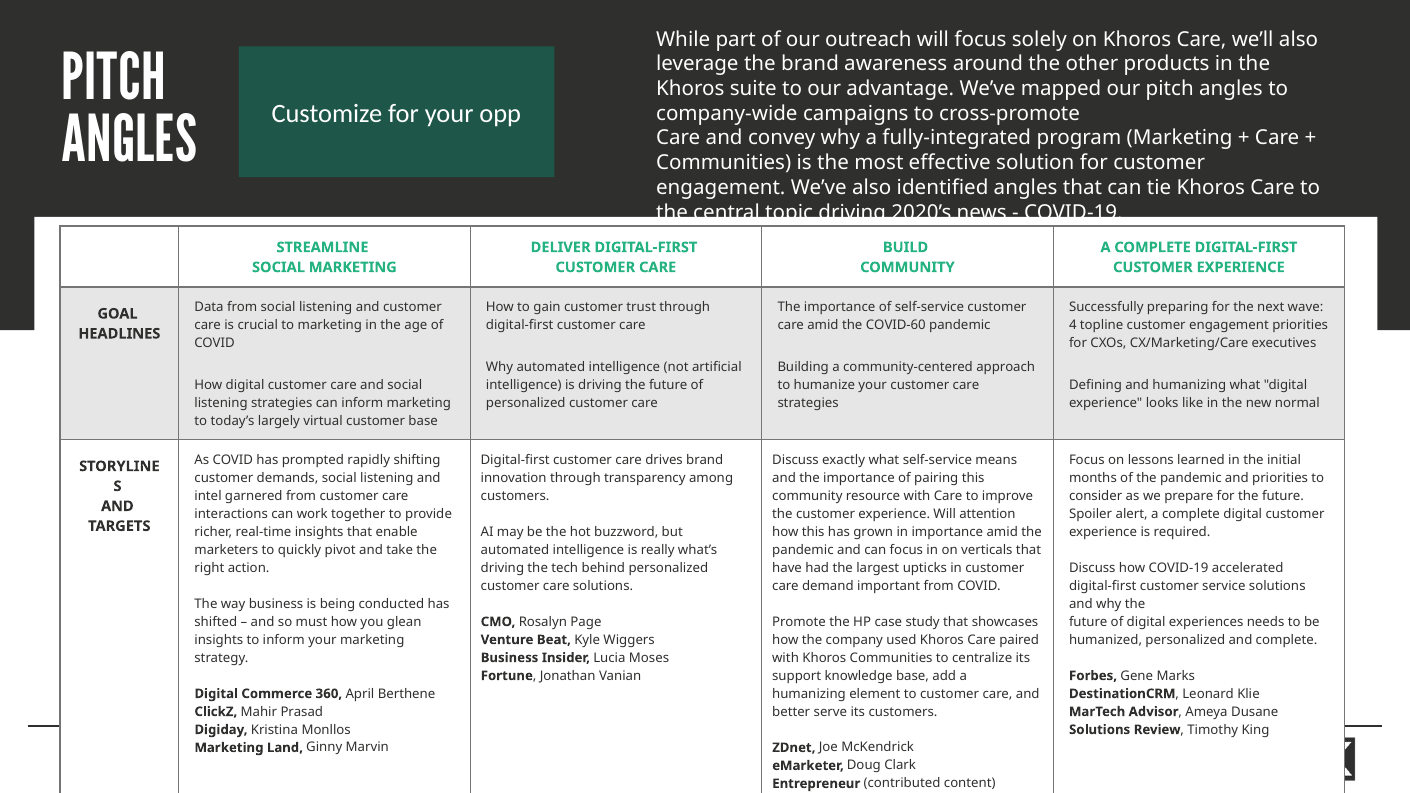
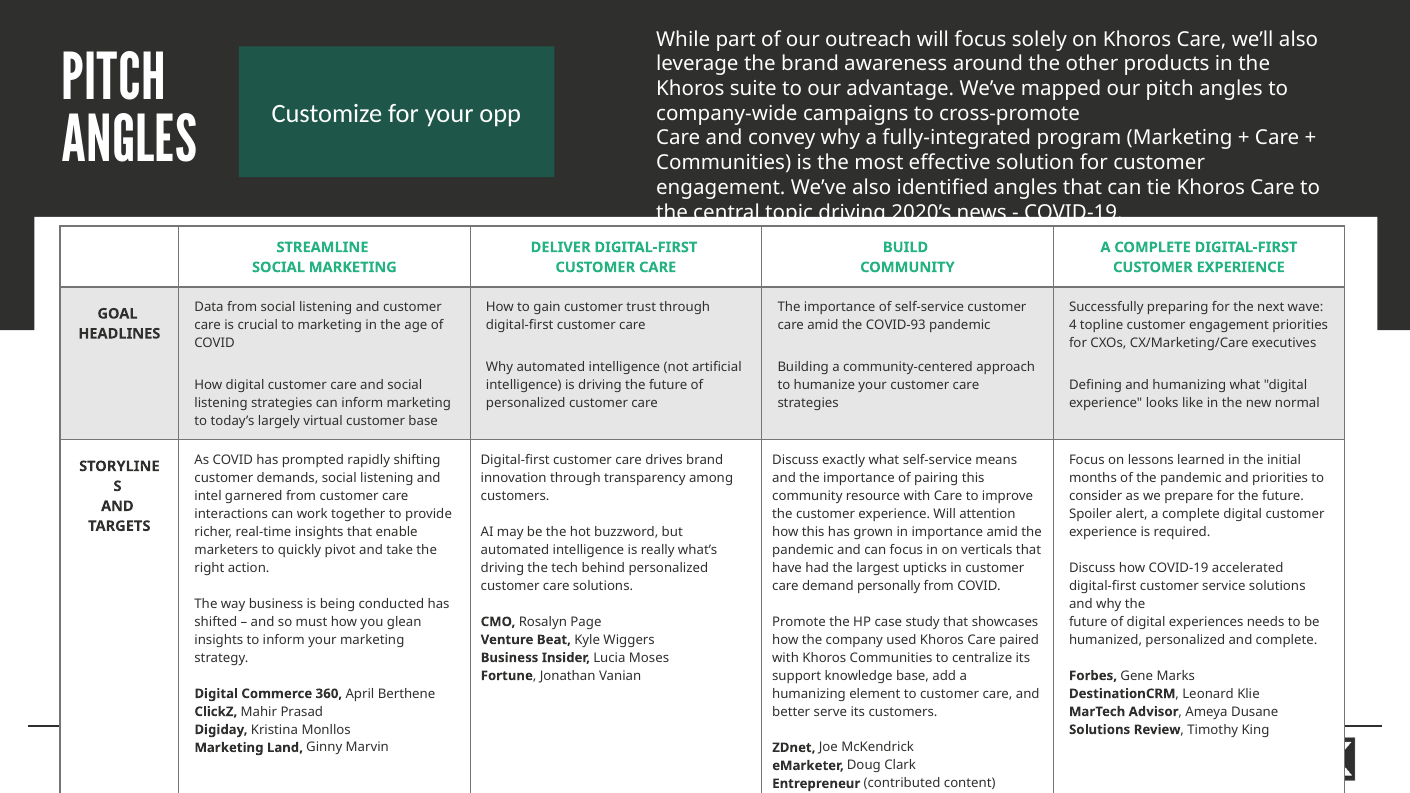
COVID-60: COVID-60 -> COVID-93 (896, 325)
important: important -> personally (889, 586)
